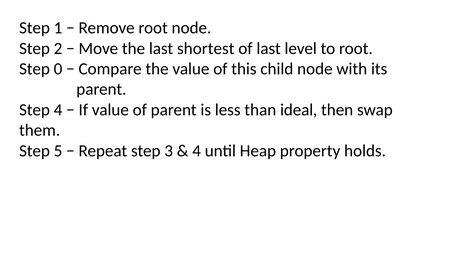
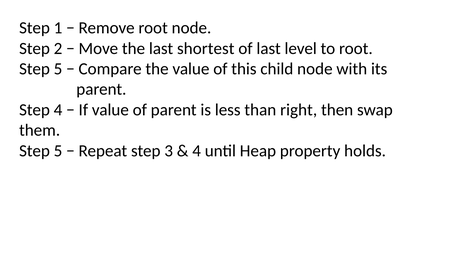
0: 0 -> 5 (58, 69)
ideal: ideal -> right (299, 110)
